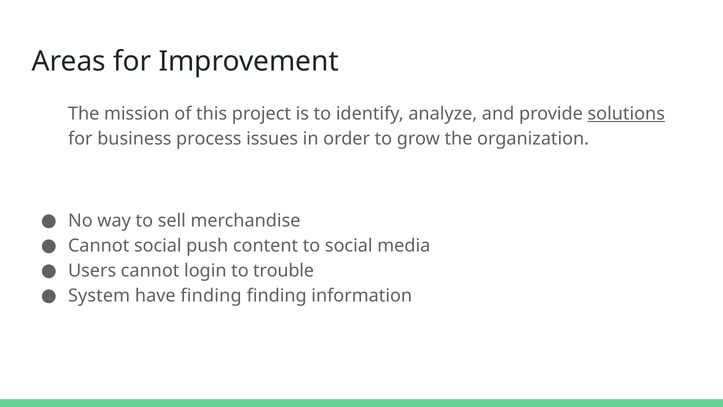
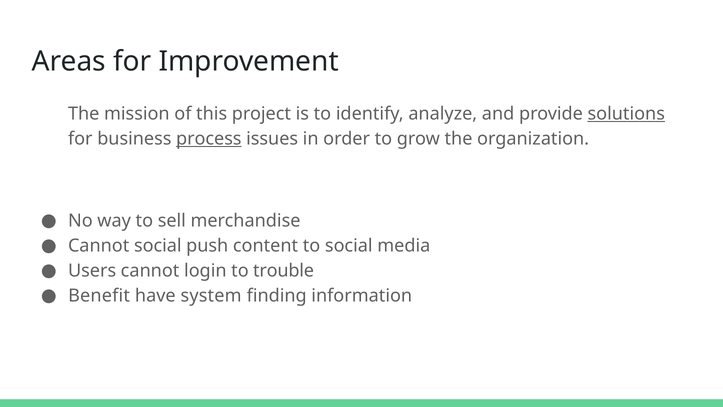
process underline: none -> present (209, 139)
System: System -> Benefit (99, 295)
have finding: finding -> system (211, 295)
